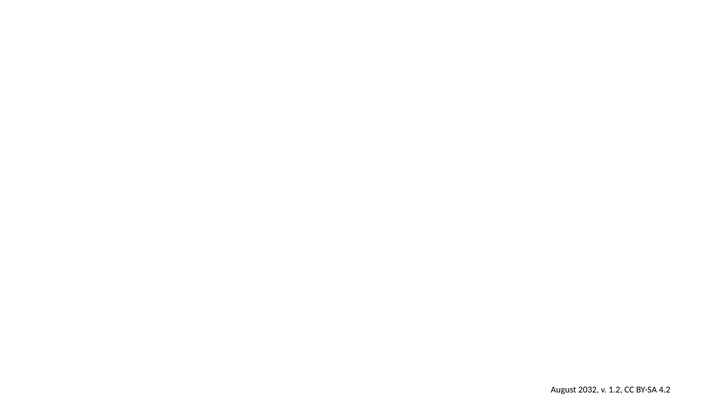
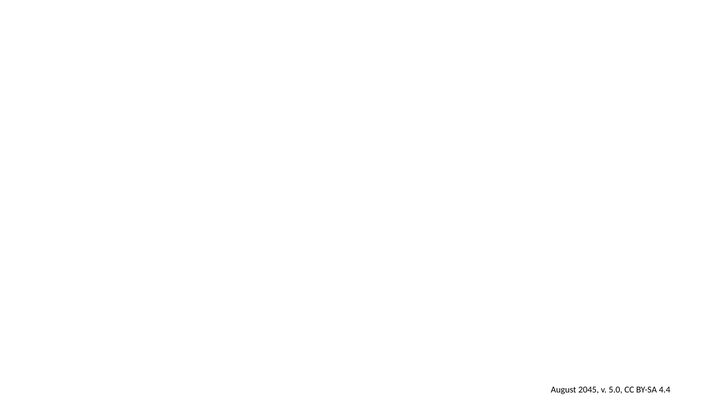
2032: 2032 -> 2045 (589, 390)
1.2: 1.2 -> 5.0 (616, 390)
4.2: 4.2 -> 4.4 (665, 390)
